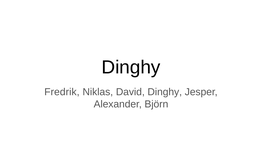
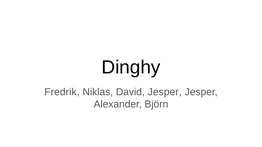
David Dinghy: Dinghy -> Jesper (165, 92)
